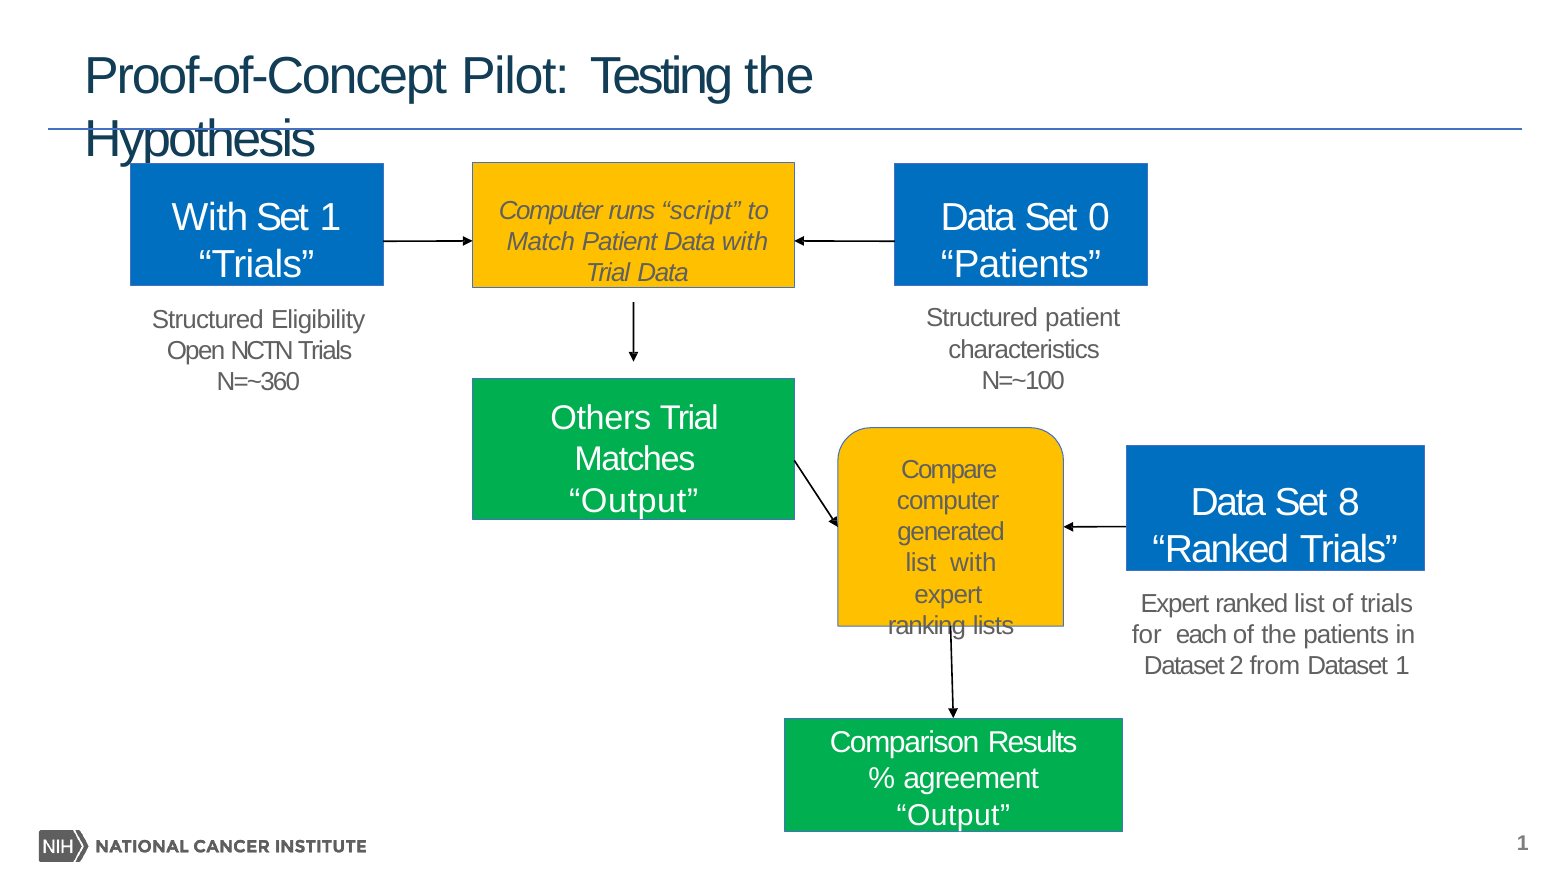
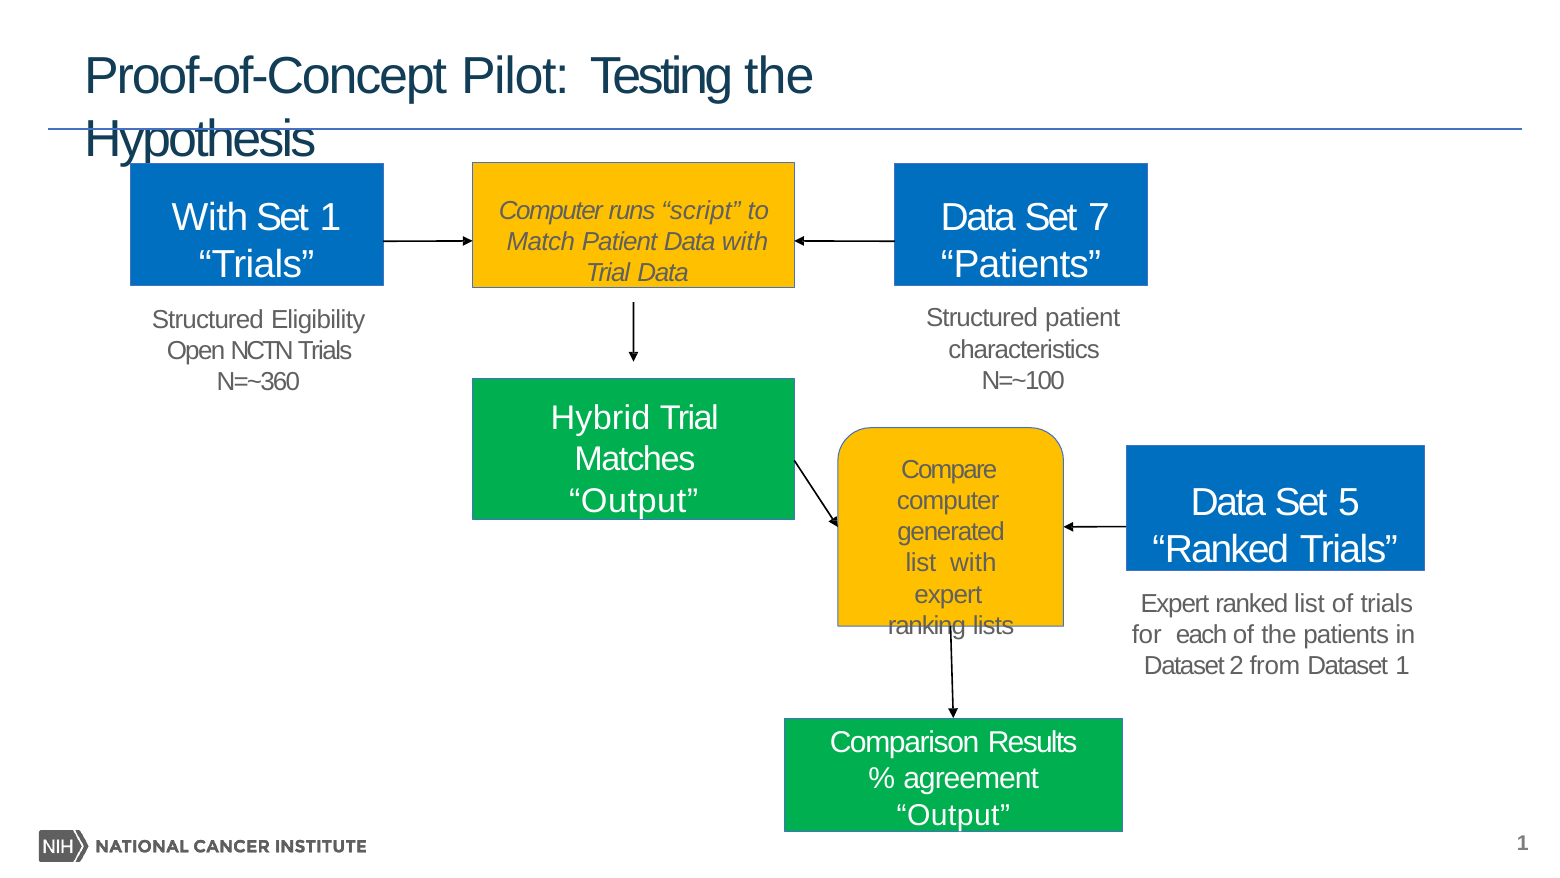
0: 0 -> 7 (1099, 218)
Others: Others -> Hybrid (600, 418)
8: 8 -> 5 (1349, 503)
